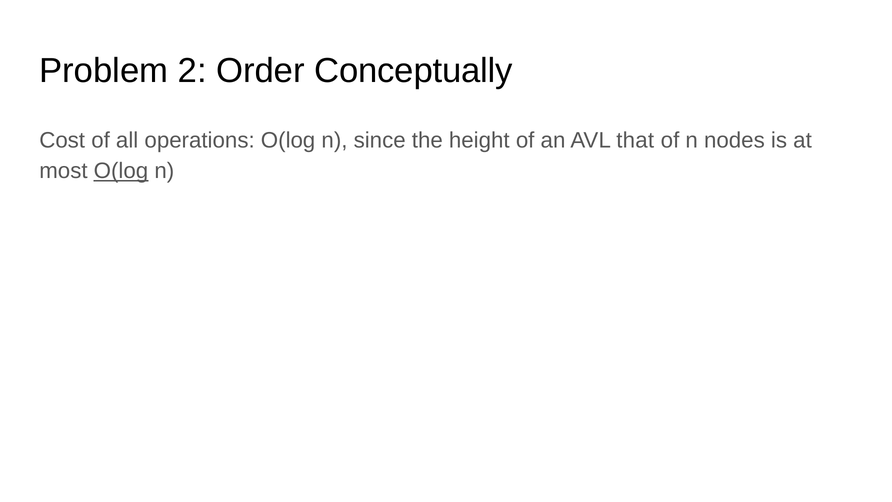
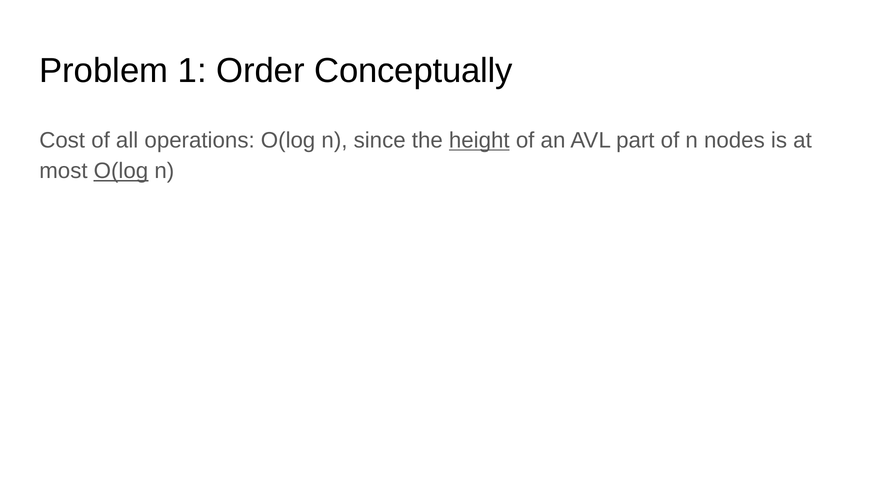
2: 2 -> 1 (192, 71)
height underline: none -> present (479, 140)
that: that -> part (635, 140)
